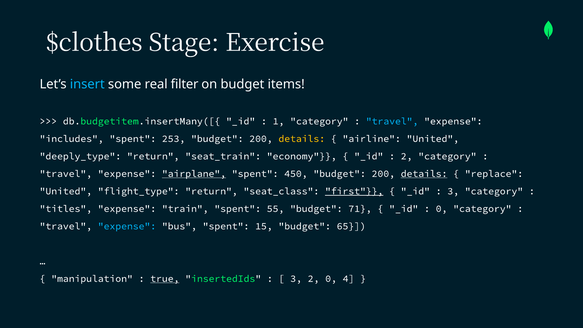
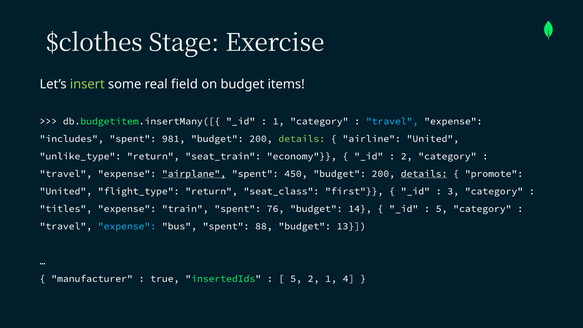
insert colour: light blue -> light green (87, 84)
filter: filter -> field (184, 84)
253: 253 -> 981 (174, 139)
details colour: yellow -> light green (302, 139)
deeply_type: deeply_type -> unlike_type (80, 156)
replace: replace -> promote (494, 174)
first underline: present -> none (354, 191)
55: 55 -> 76 (276, 209)
71: 71 -> 14 (360, 209)
0: 0 -> 5 (442, 209)
15: 15 -> 88 (264, 226)
65: 65 -> 13 (351, 226)
manipulation: manipulation -> manufacturer (92, 279)
true underline: present -> none (165, 279)
3: 3 -> 5 (296, 279)
2 0: 0 -> 1 (331, 279)
